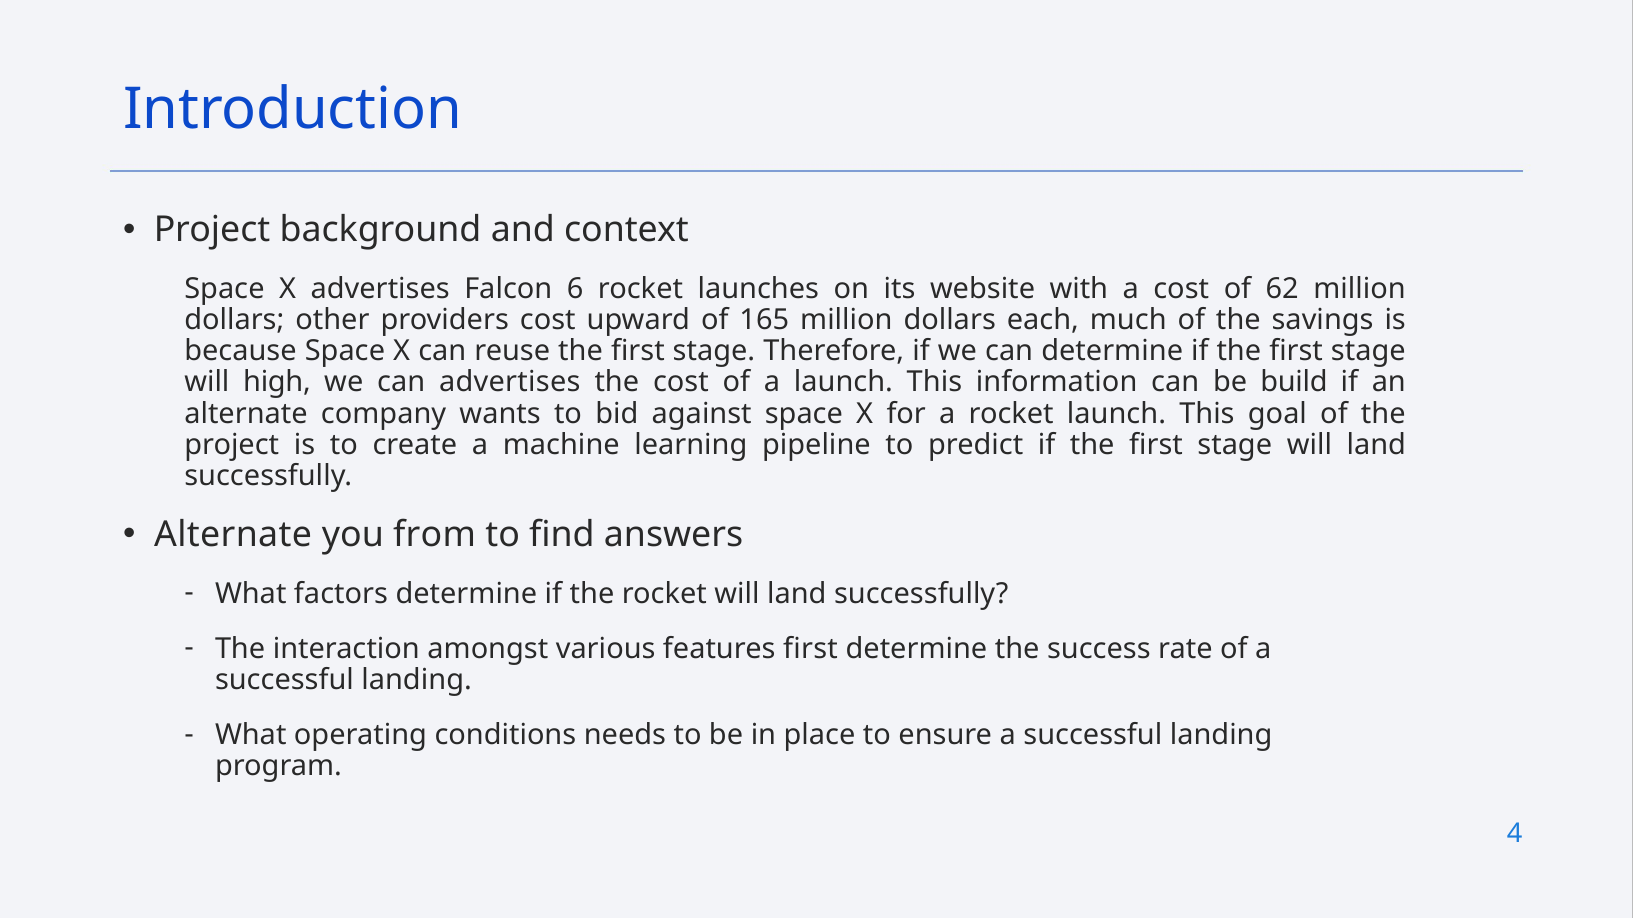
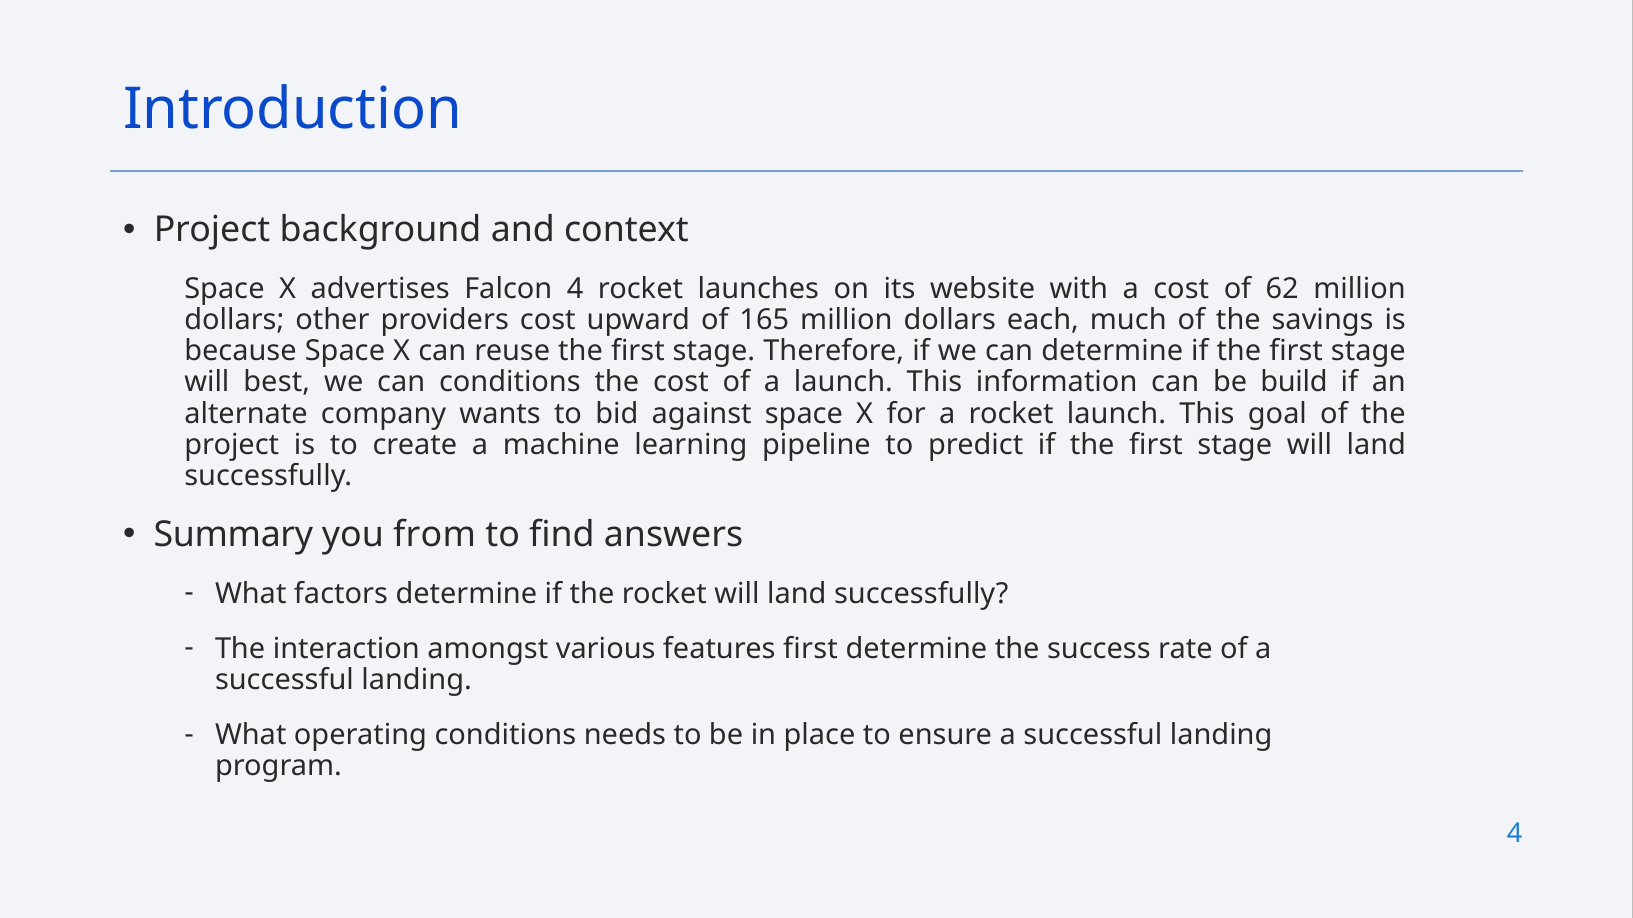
Falcon 6: 6 -> 4 (575, 289)
high: high -> best (277, 383)
can advertises: advertises -> conditions (510, 383)
Alternate: Alternate -> Summary (233, 535)
